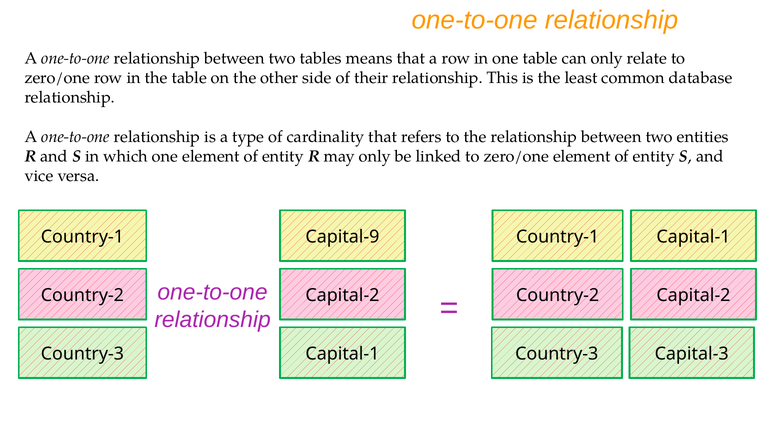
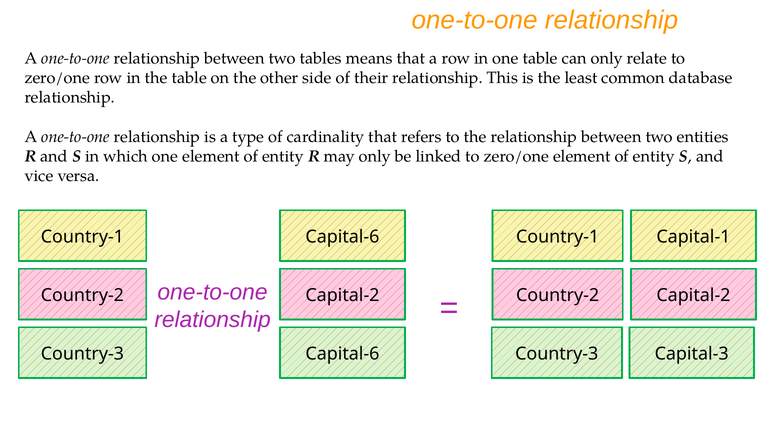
Country-1 Capital-9: Capital-9 -> Capital-6 (342, 237)
Country-3 Capital-1: Capital-1 -> Capital-6 (342, 354)
